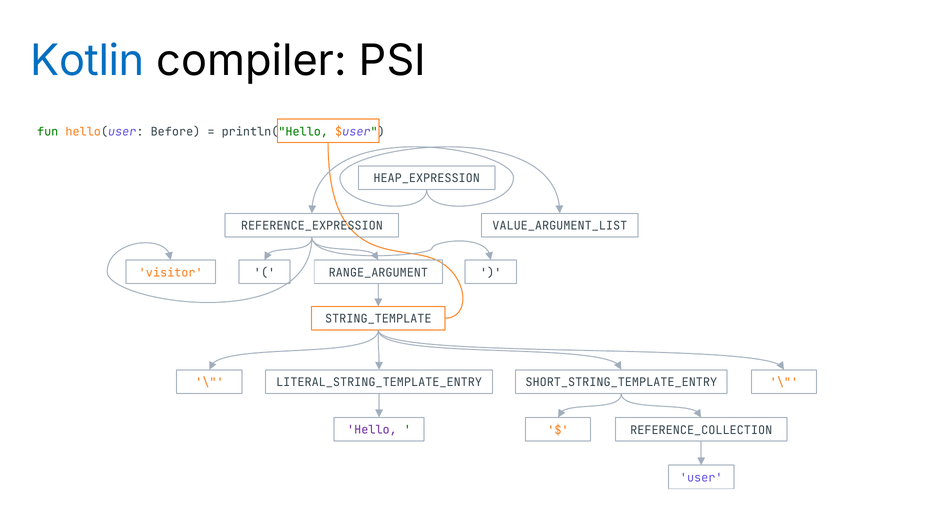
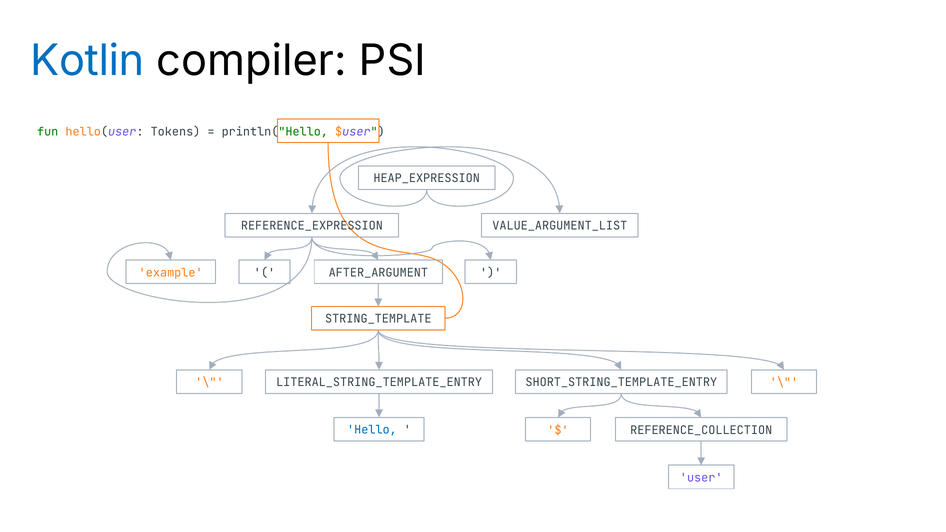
Before: Before -> Tokens (175, 132)
visitor: visitor -> example (171, 273)
RANGE_ARGUMENT: RANGE_ARGUMENT -> AFTER_ARGUMENT (378, 273)
Hello colour: purple -> blue (372, 430)
